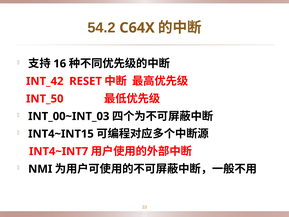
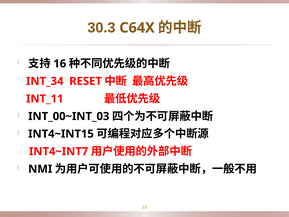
54.2: 54.2 -> 30.3 (102, 28)
INT_42: INT_42 -> INT_34 (45, 81)
INT_50: INT_50 -> INT_11 (45, 99)
